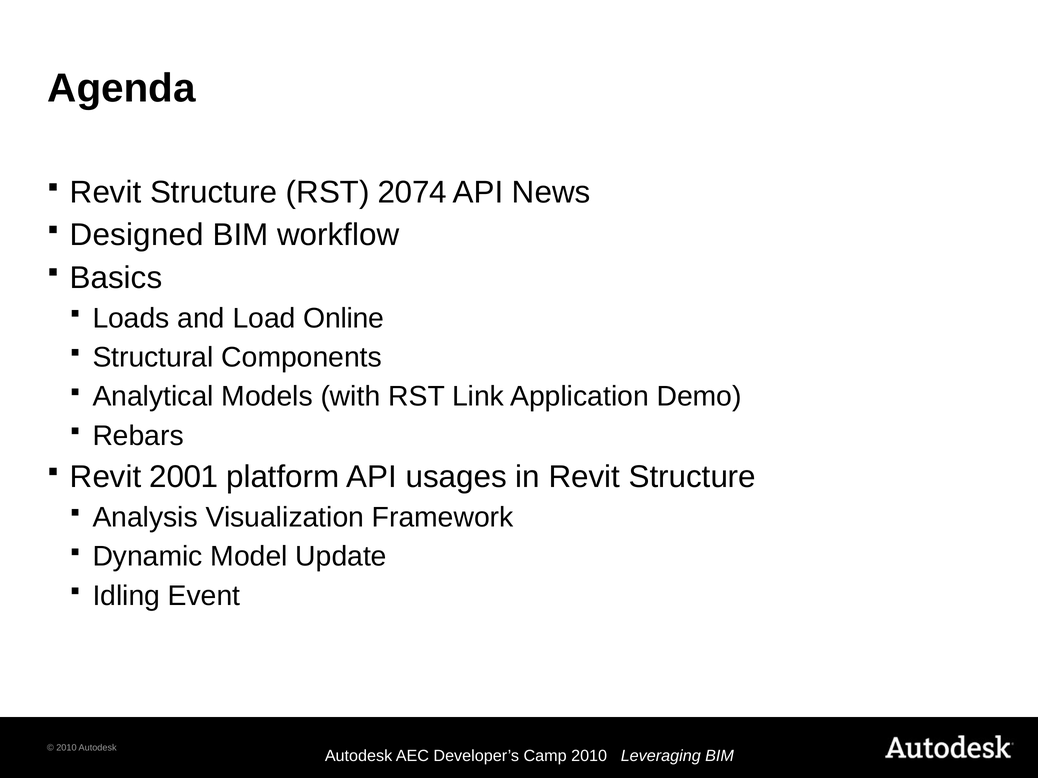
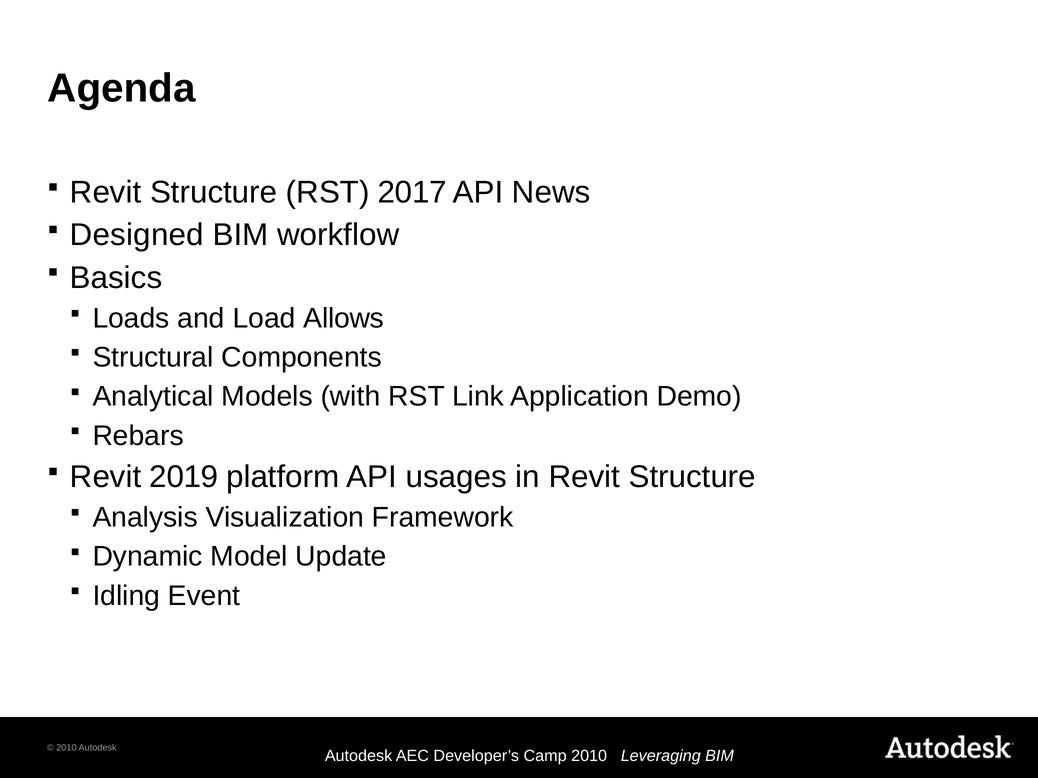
2074: 2074 -> 2017 (412, 192)
Online: Online -> Allows (344, 319)
2001: 2001 -> 2019 (184, 477)
